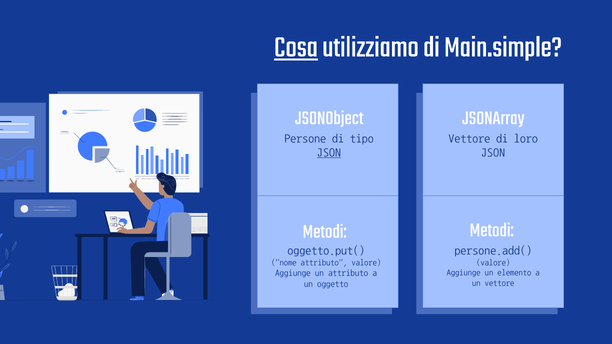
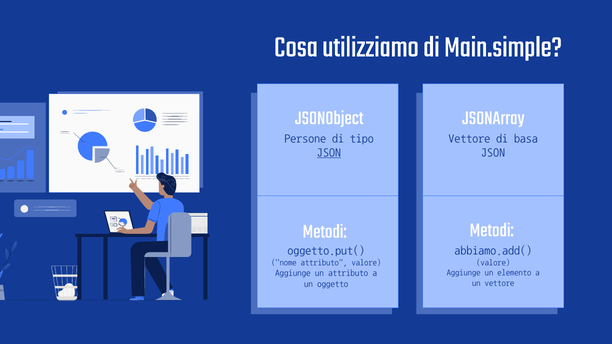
Cosa underline: present -> none (296, 46)
loro: loro -> basa (526, 138)
persone.add(: persone.add( -> abbiamo.add( (493, 251)
